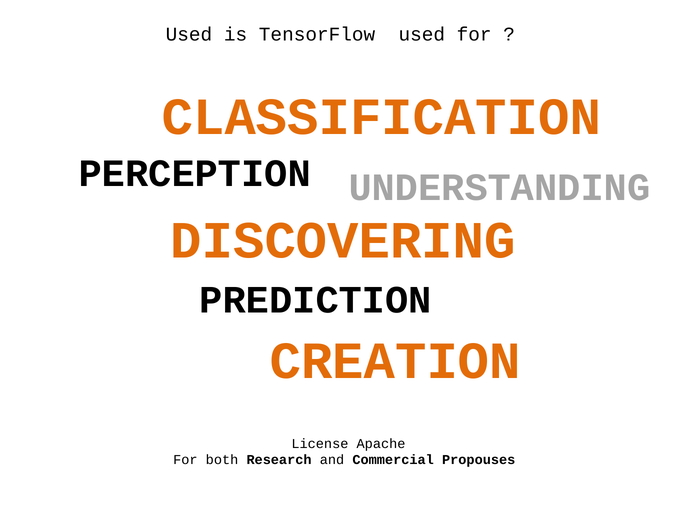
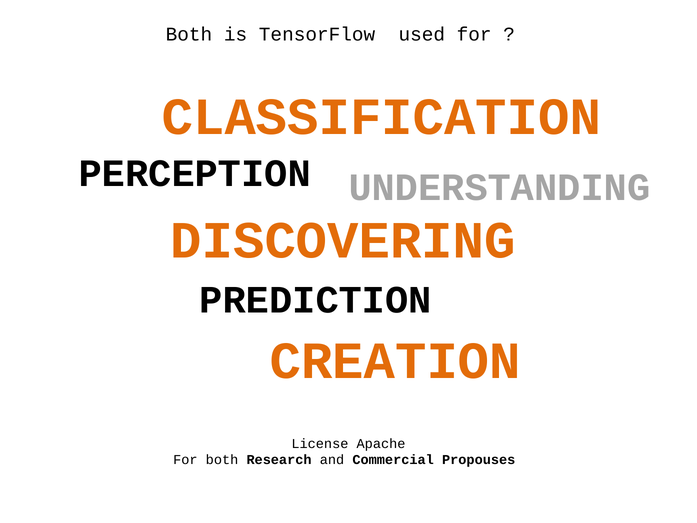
Used: Used -> Both (189, 34)
